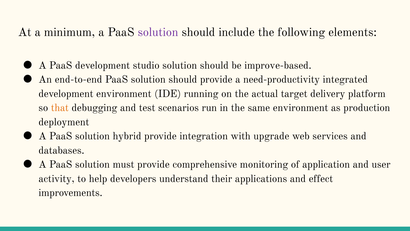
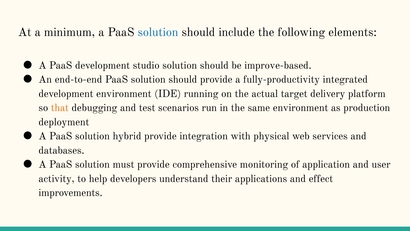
solution colour: purple -> blue (158, 32)
need-productivity: need-productivity -> fully-productivity (282, 79)
upgrade: upgrade -> physical (271, 136)
